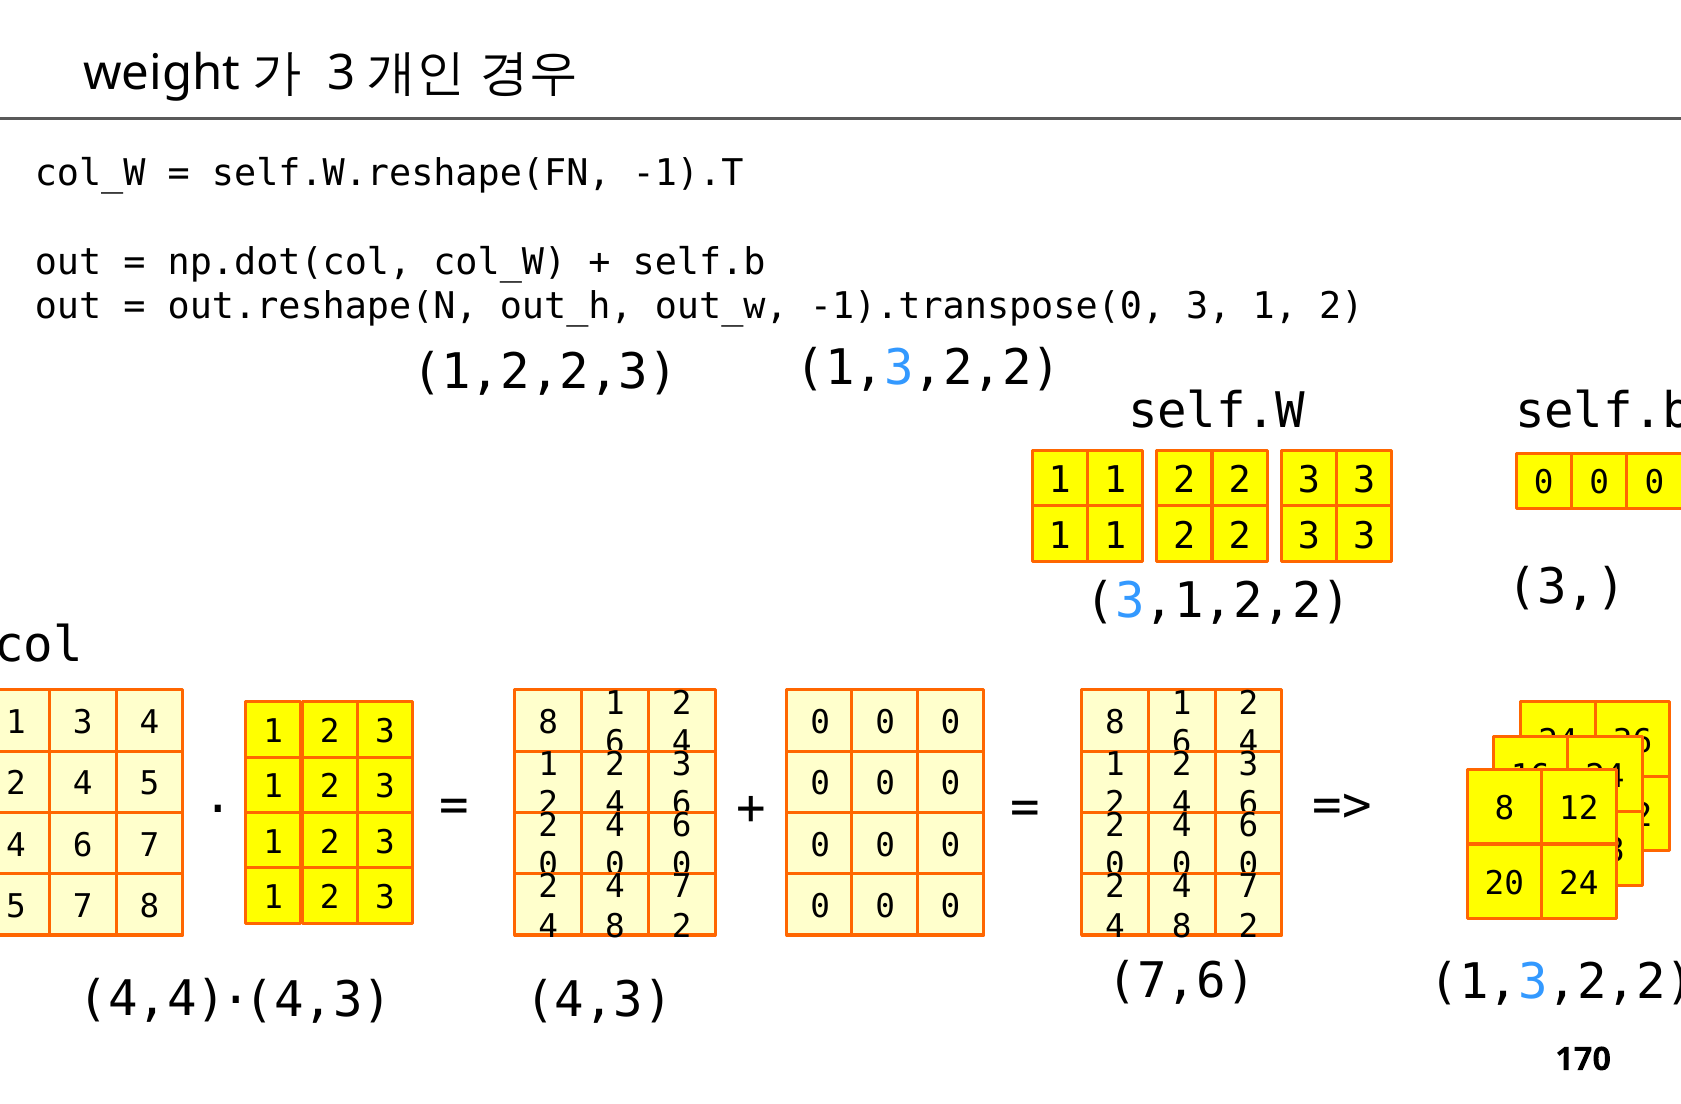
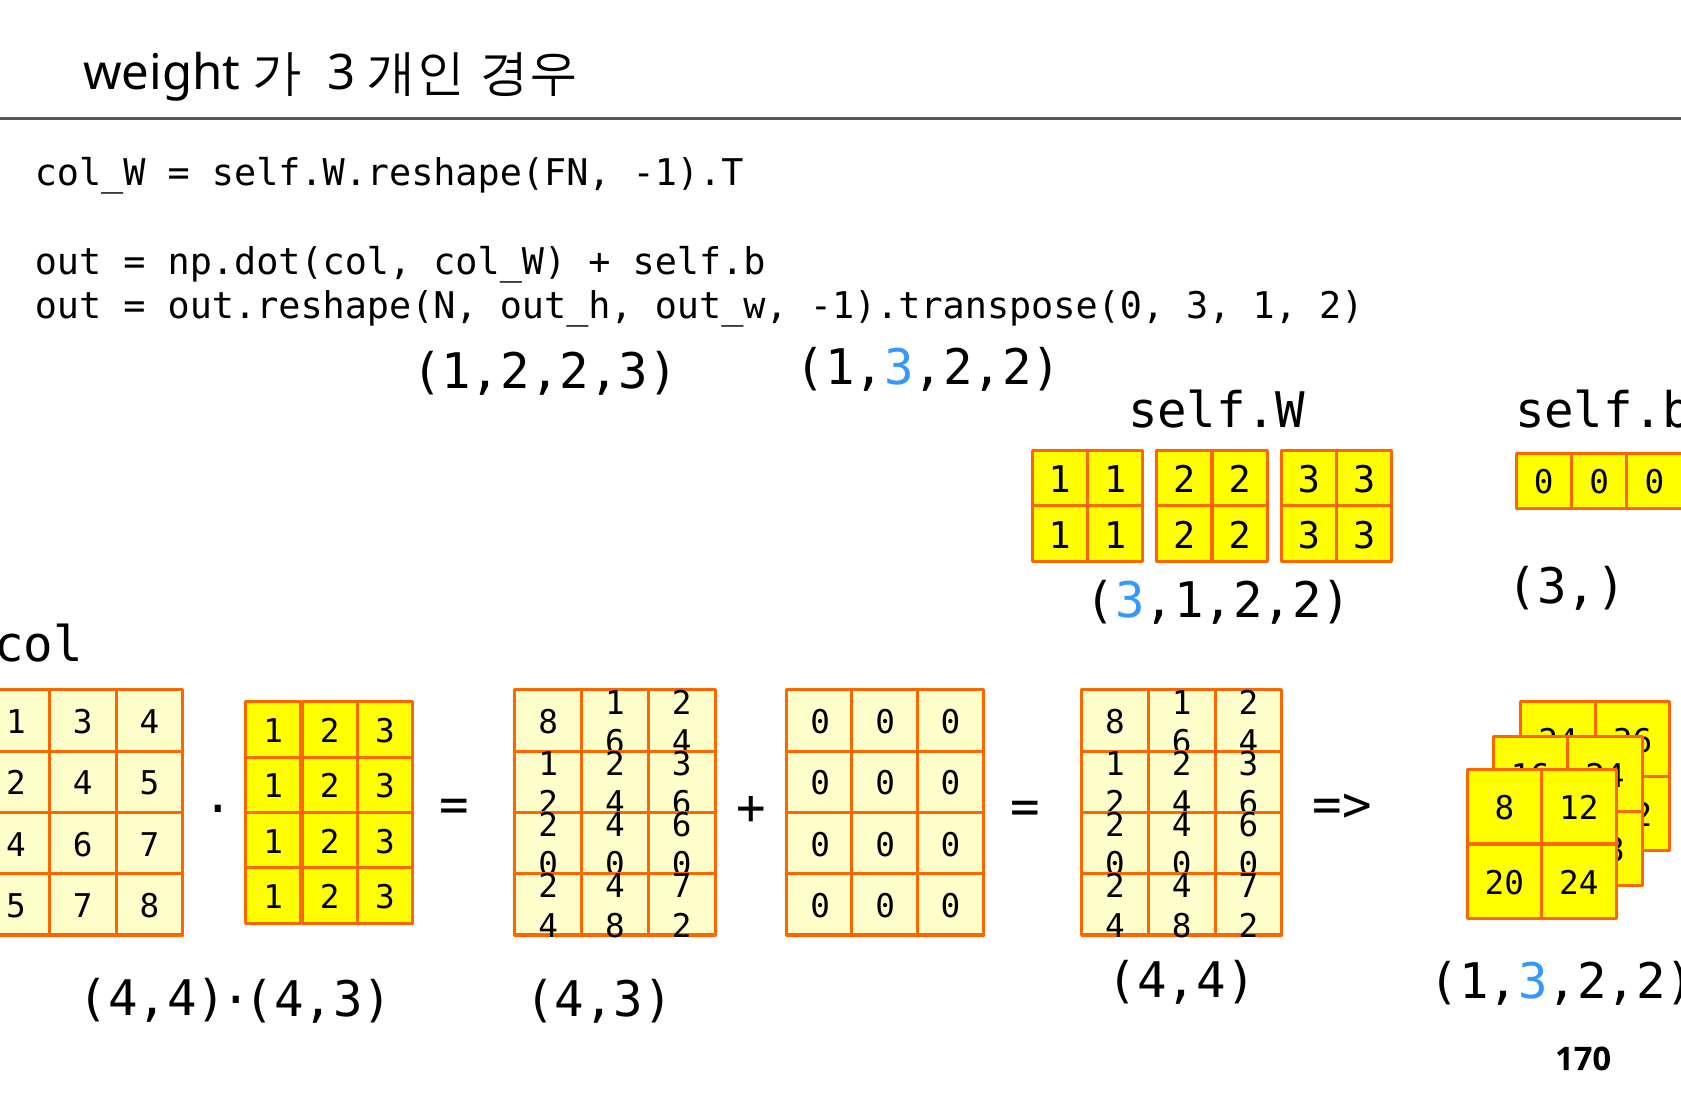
7,6: 7,6 -> 4,4 (1182, 982)
